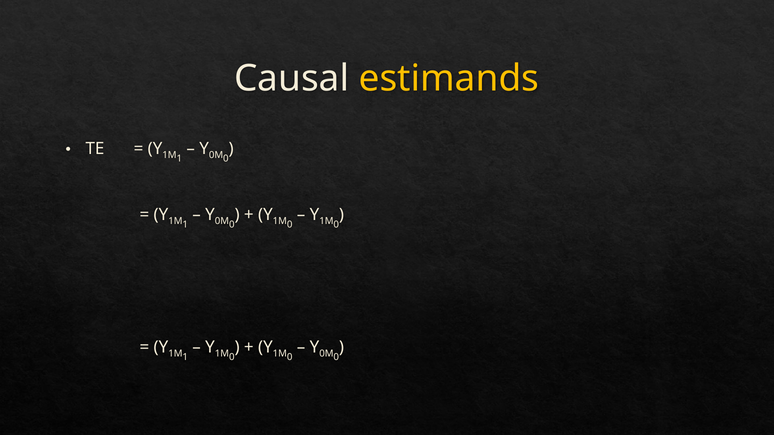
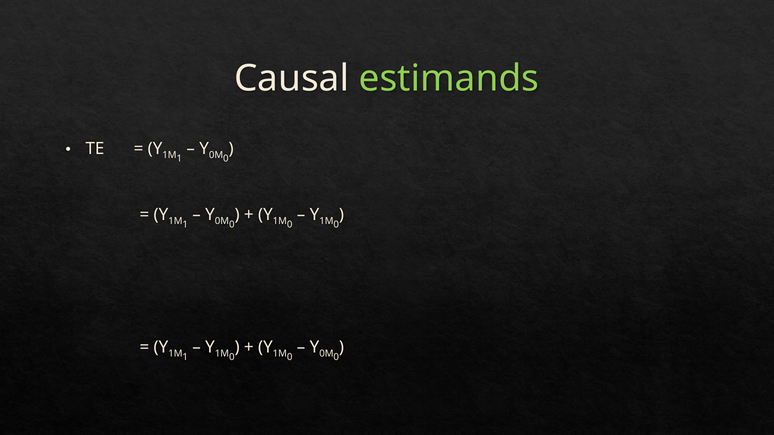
estimands colour: yellow -> light green (449, 78)
